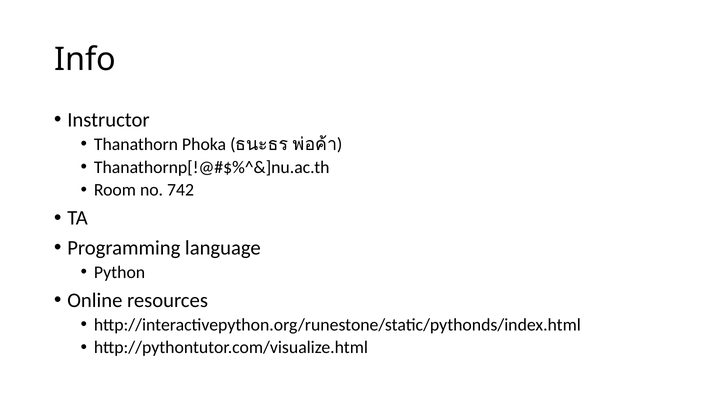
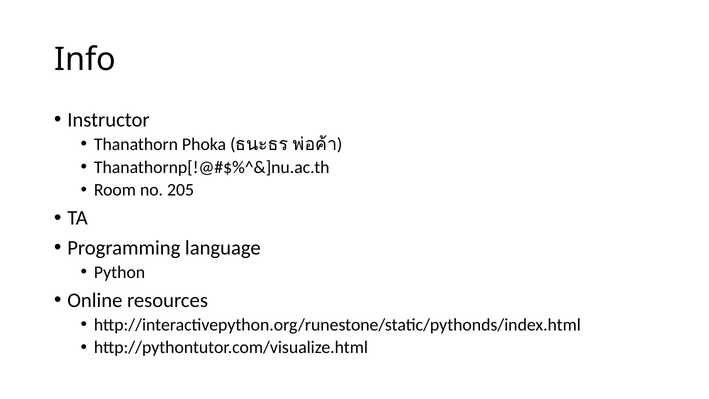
742: 742 -> 205 (181, 190)
